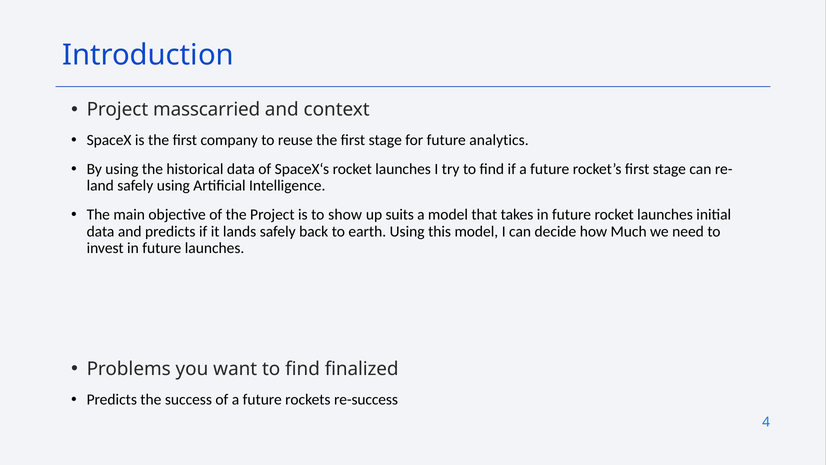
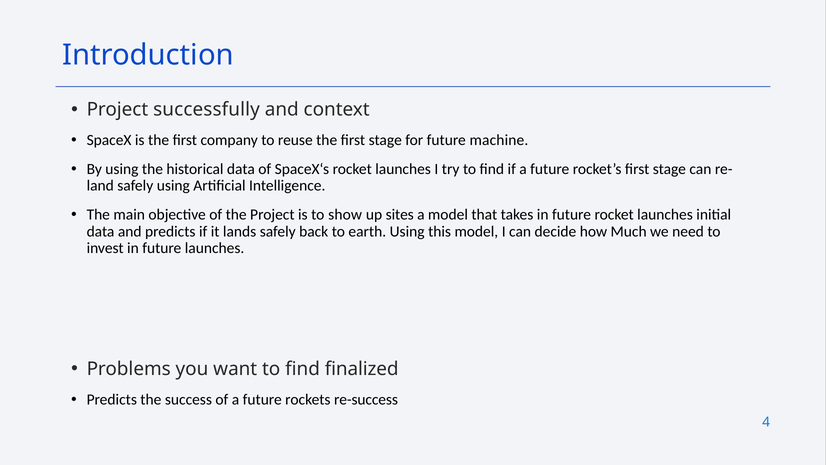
masscarried: masscarried -> successfully (207, 110)
analytics: analytics -> machine (499, 140)
suits: suits -> sites (400, 214)
